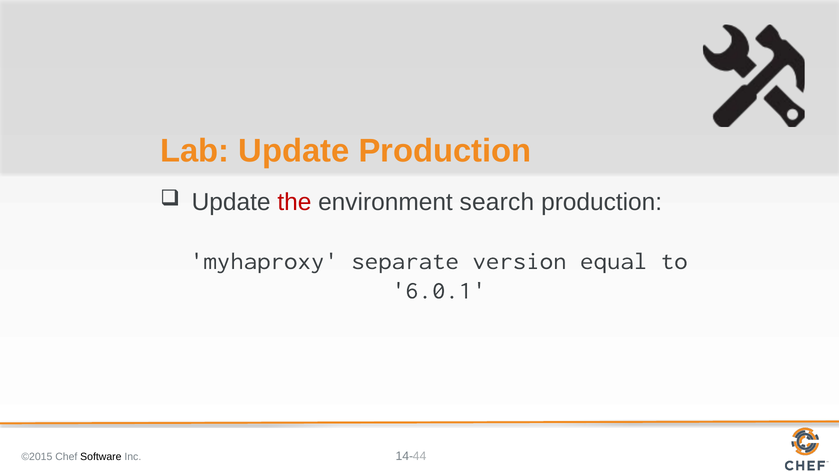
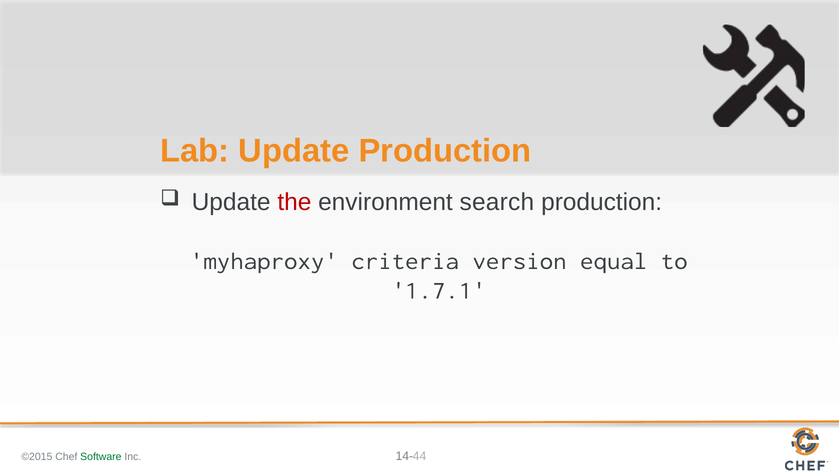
separate: separate -> criteria (405, 261)
6.0.1: 6.0.1 -> 1.7.1 (439, 290)
Software colour: black -> green (101, 457)
